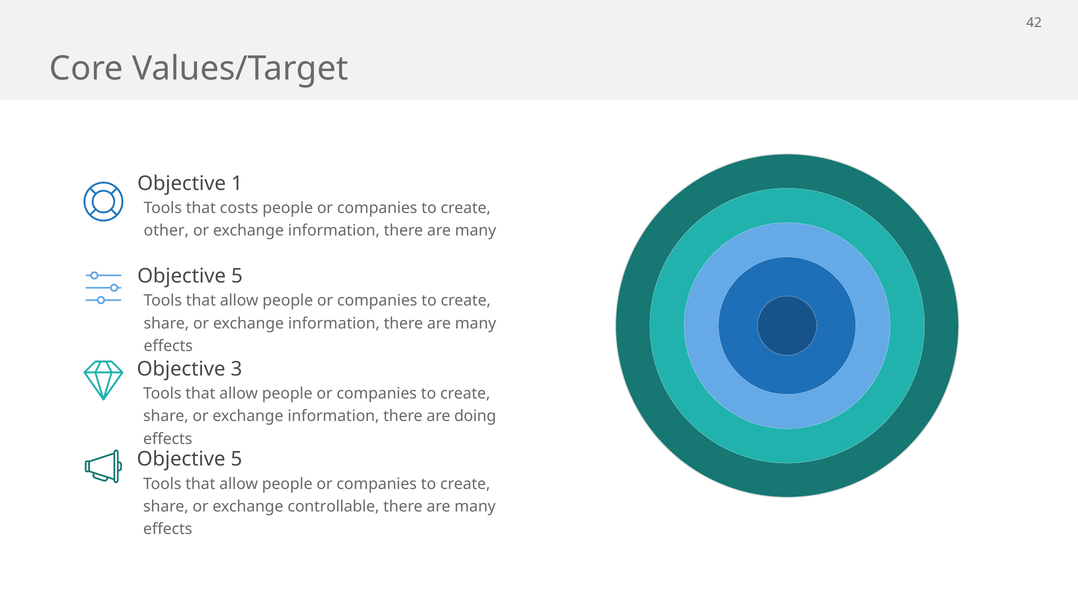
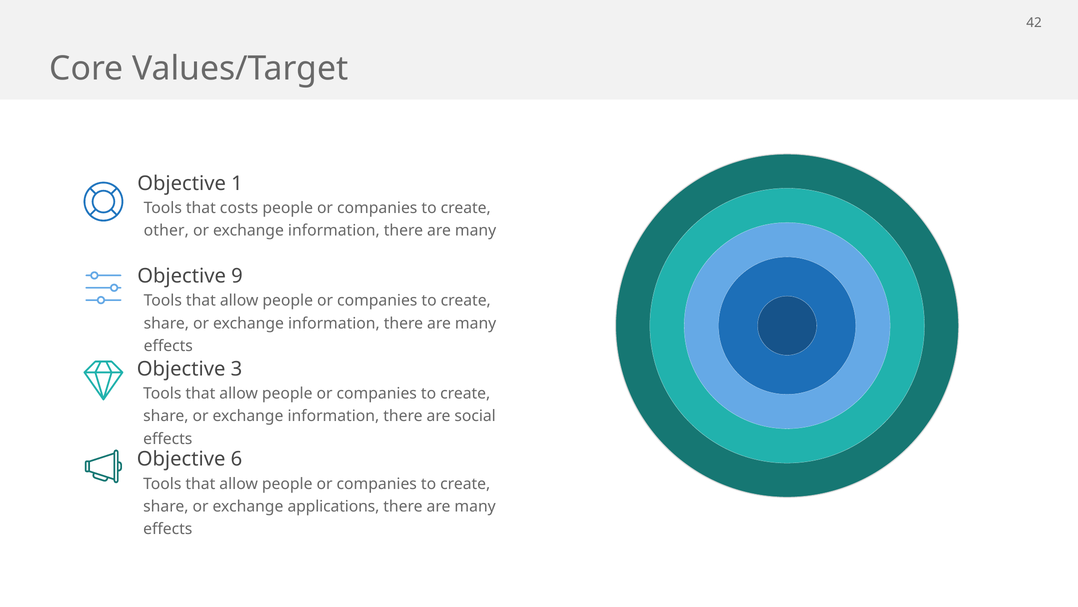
5: 5 -> 9 (237, 276)
doing: doing -> social (475, 416)
5: 5 -> 6 (236, 459)
controllable: controllable -> applications (333, 506)
